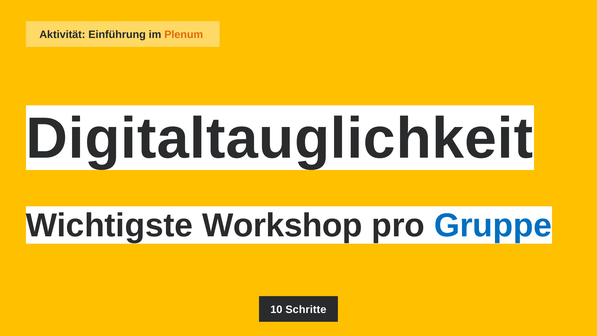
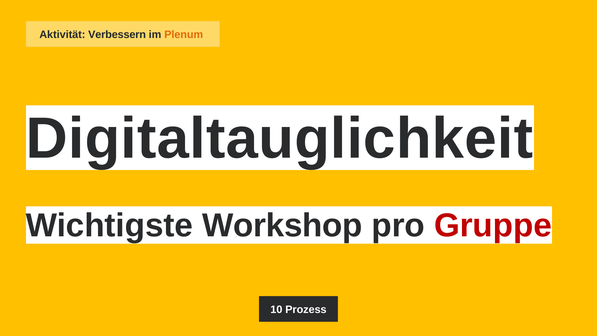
Einführung: Einführung -> Verbessern (117, 35)
Gruppe colour: blue -> red (493, 225)
Schritte: Schritte -> Prozess (306, 310)
